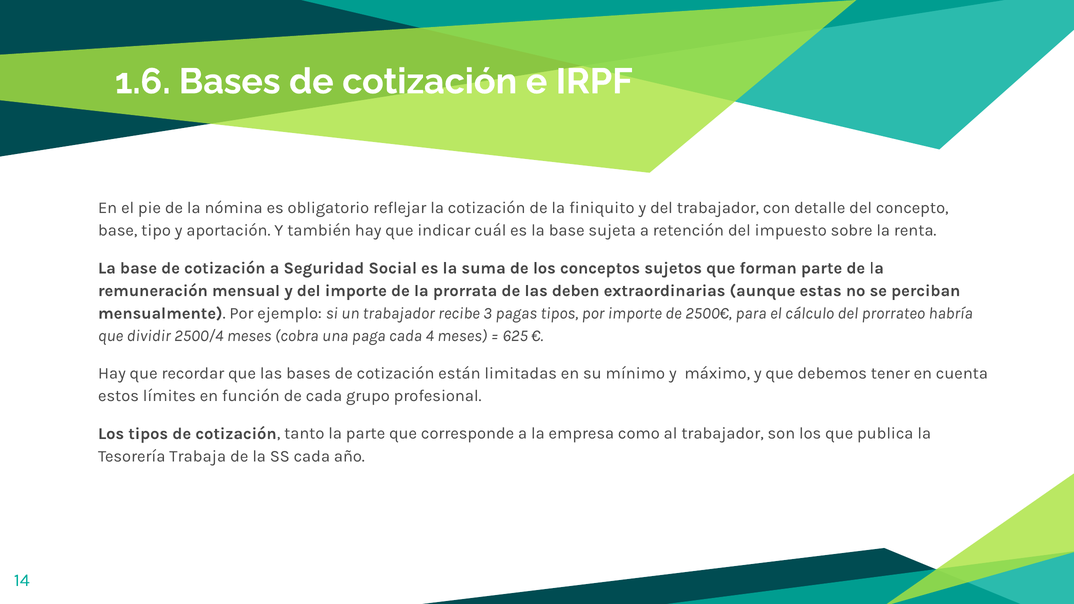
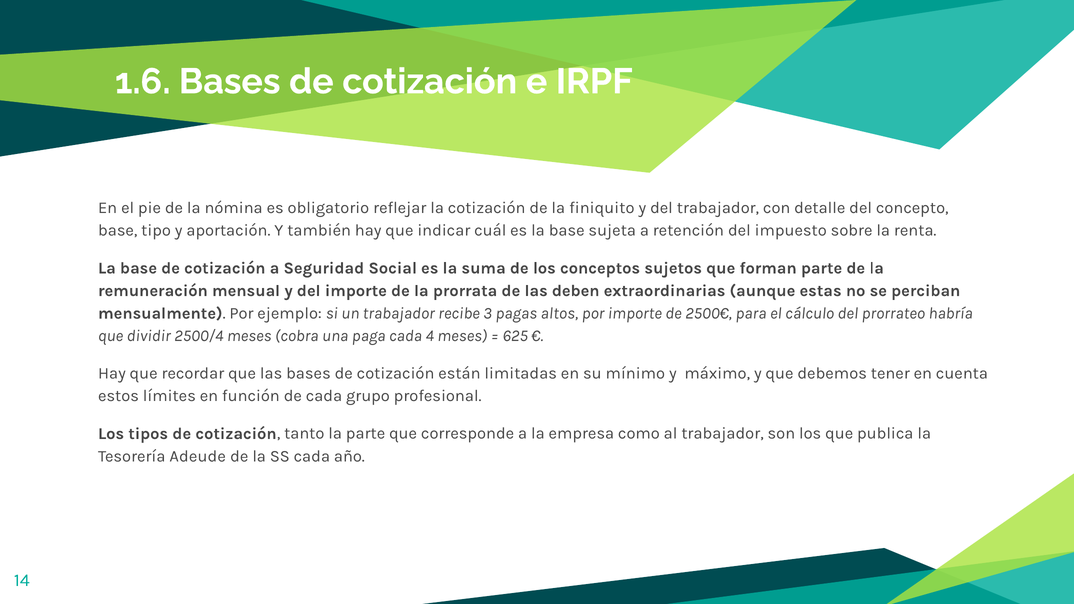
pagas tipos: tipos -> altos (559, 313)
Trabaja: Trabaja -> Adeude (198, 456)
